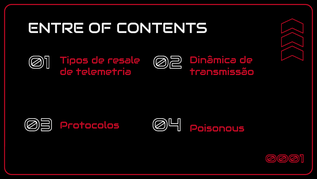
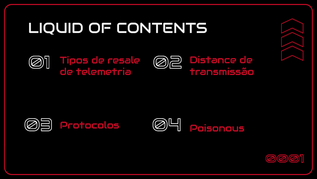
ENTRE: ENTRE -> LIQUID (56, 28)
Dinâmica: Dinâmica -> Distance (213, 60)
